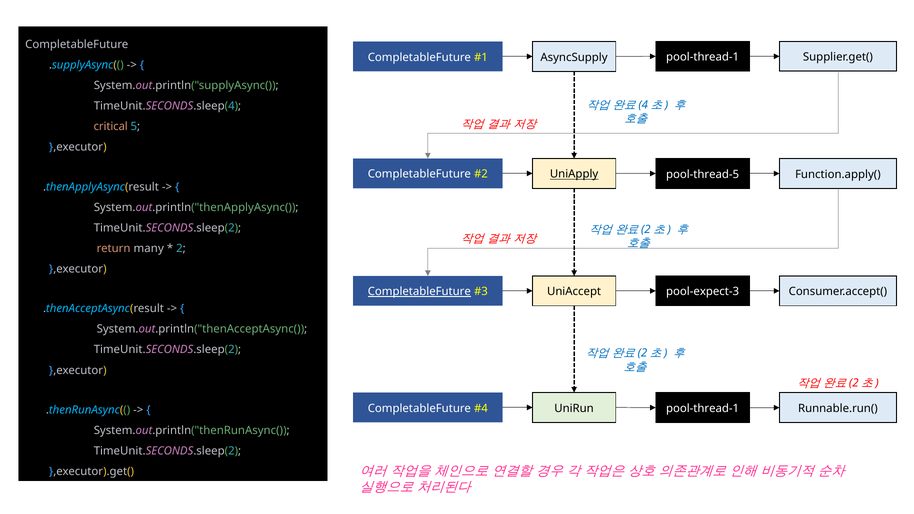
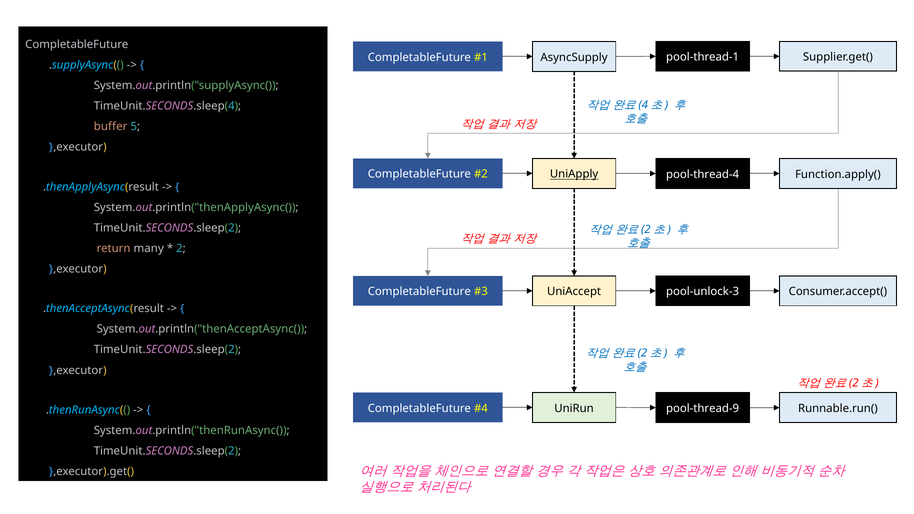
critical: critical -> buffer (111, 127)
pool-thread-5: pool-thread-5 -> pool-thread-4 (703, 174)
CompletableFuture underline: present -> none (419, 292)
pool-expect-3: pool-expect-3 -> pool-unlock-3 (703, 292)
pool-thread-1: pool-thread-1 -> pool-thread-9 (703, 408)
